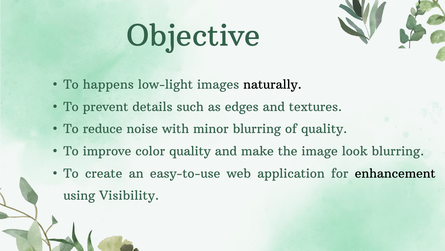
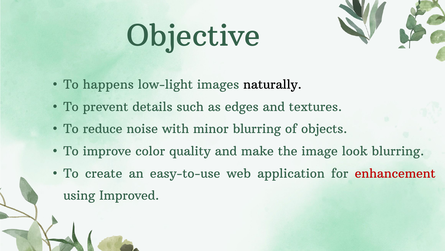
of quality: quality -> objects (324, 129)
enhancement colour: black -> red (395, 173)
Visibility: Visibility -> Improved (129, 195)
